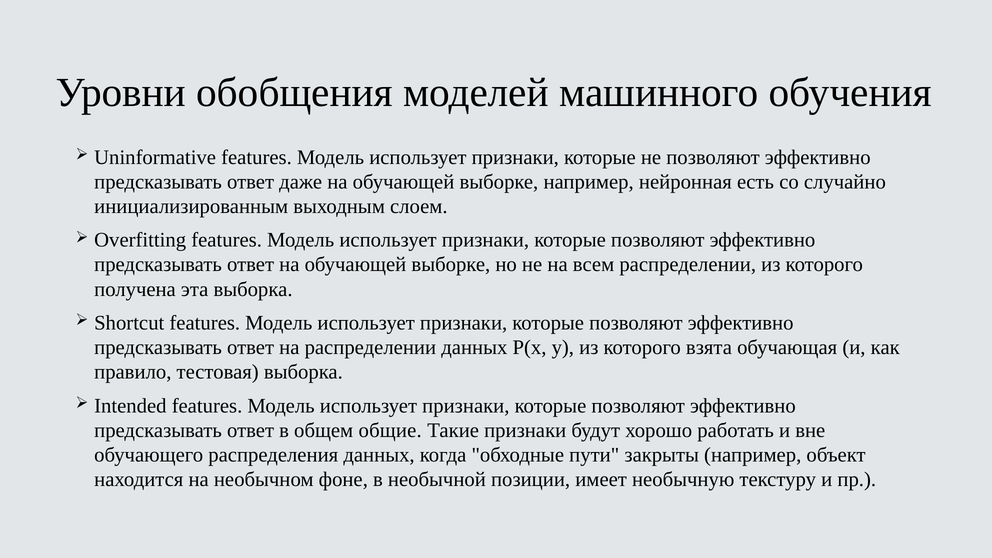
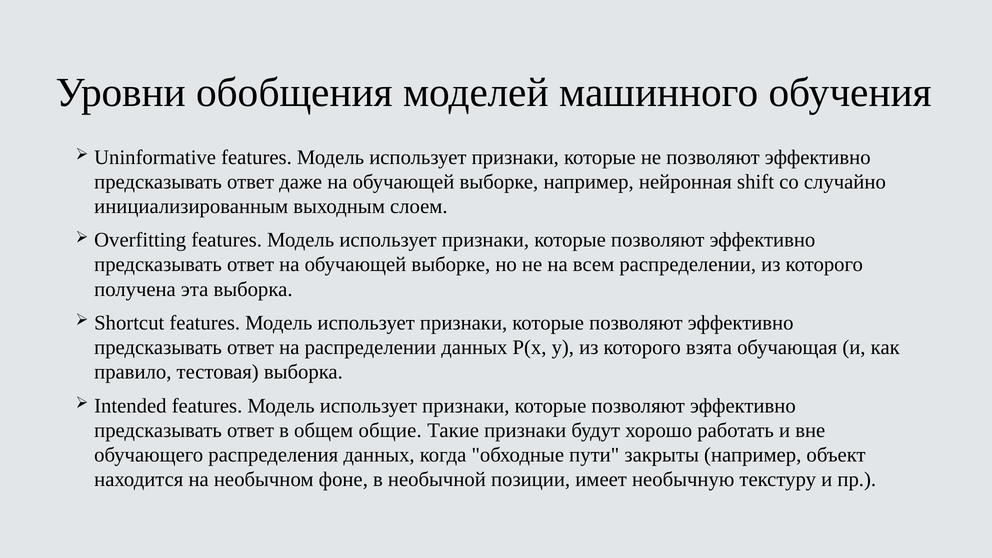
есть: есть -> shift (756, 182)
